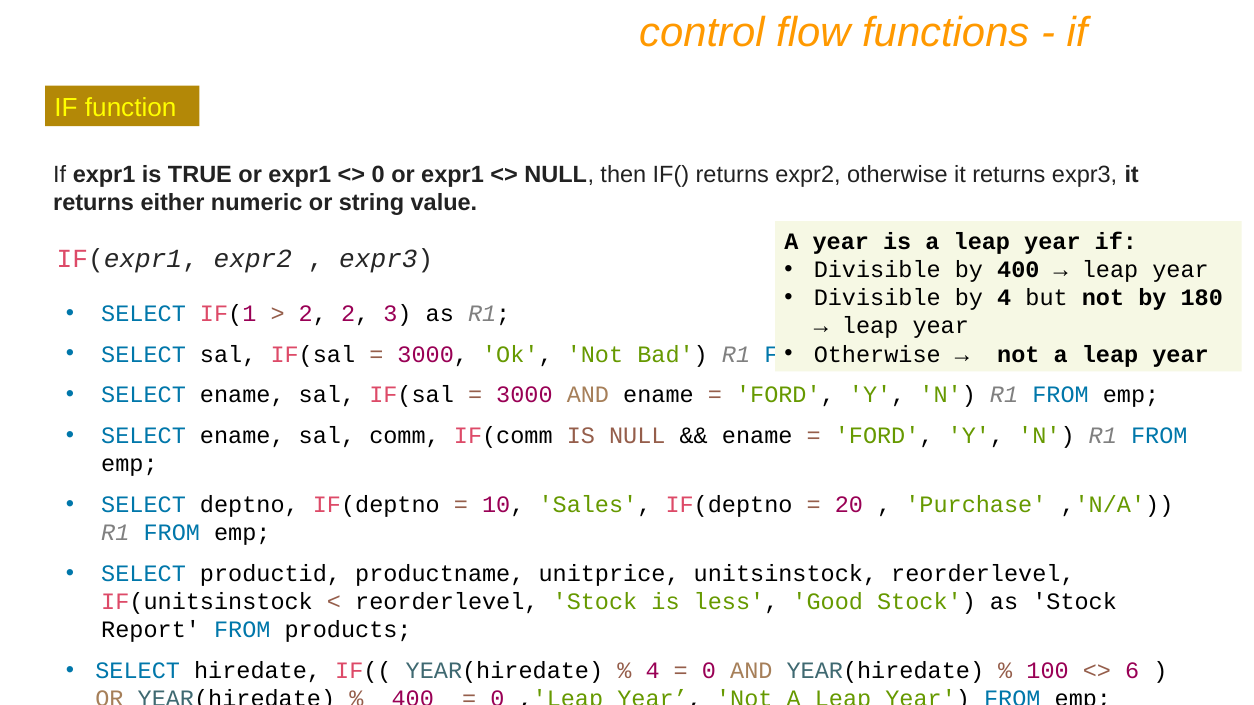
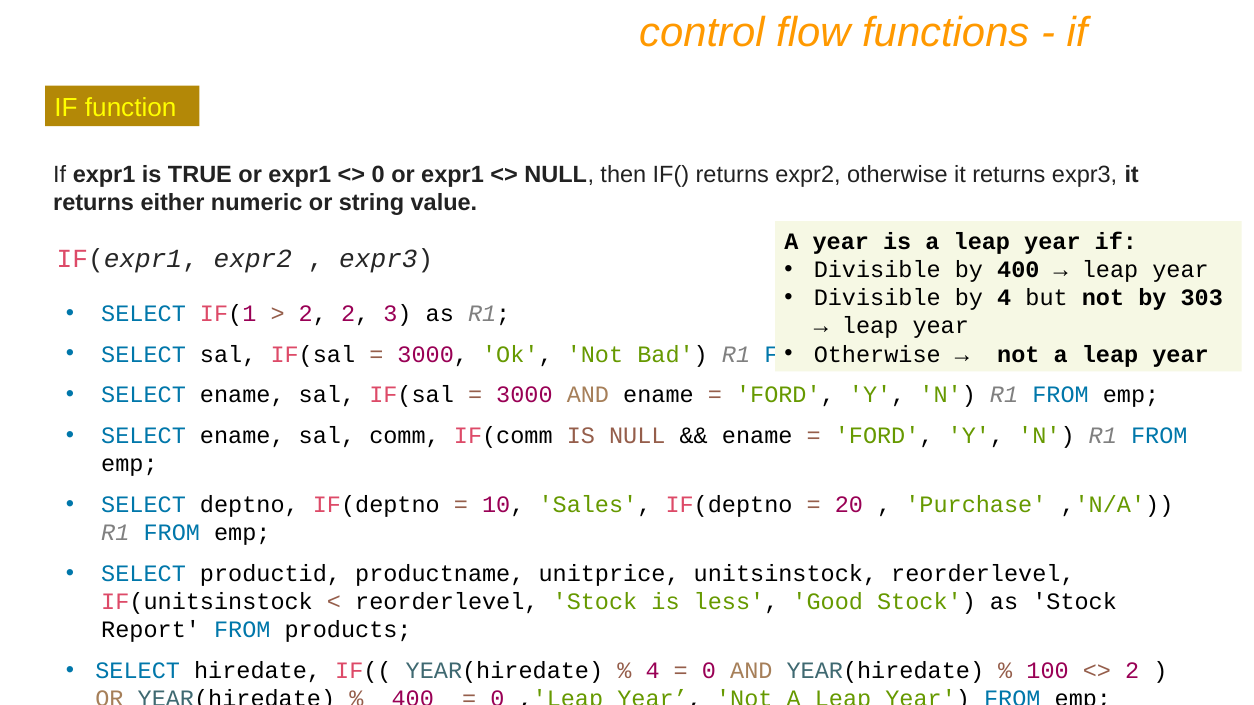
180: 180 -> 303 (1202, 298)
6: 6 -> 2 (1132, 671)
